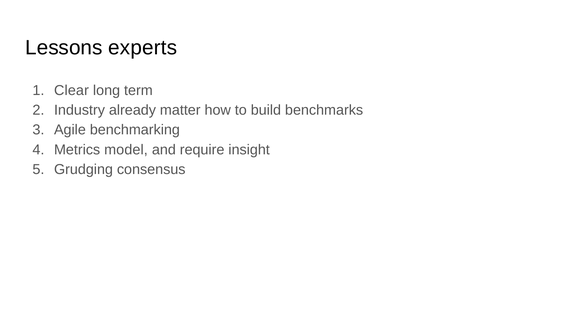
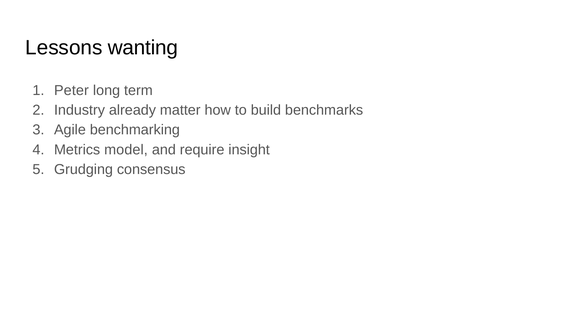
experts: experts -> wanting (143, 48)
Clear: Clear -> Peter (71, 90)
